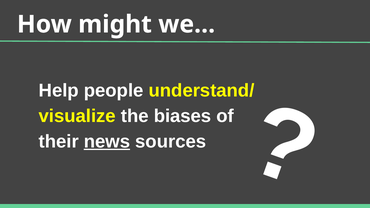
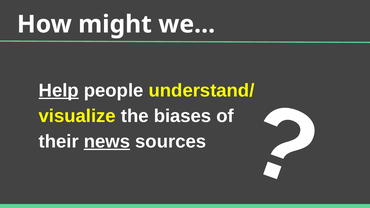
Help underline: none -> present (59, 90)
